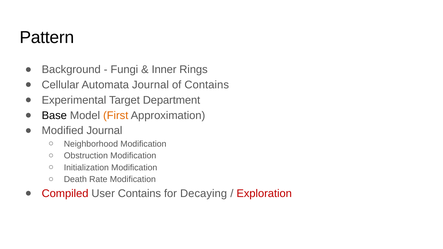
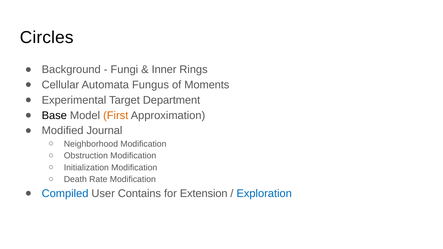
Pattern: Pattern -> Circles (47, 38)
Automata Journal: Journal -> Fungus (151, 85)
of Contains: Contains -> Moments (207, 85)
Compiled colour: red -> blue (65, 194)
Decaying: Decaying -> Extension (204, 194)
Exploration colour: red -> blue (264, 194)
